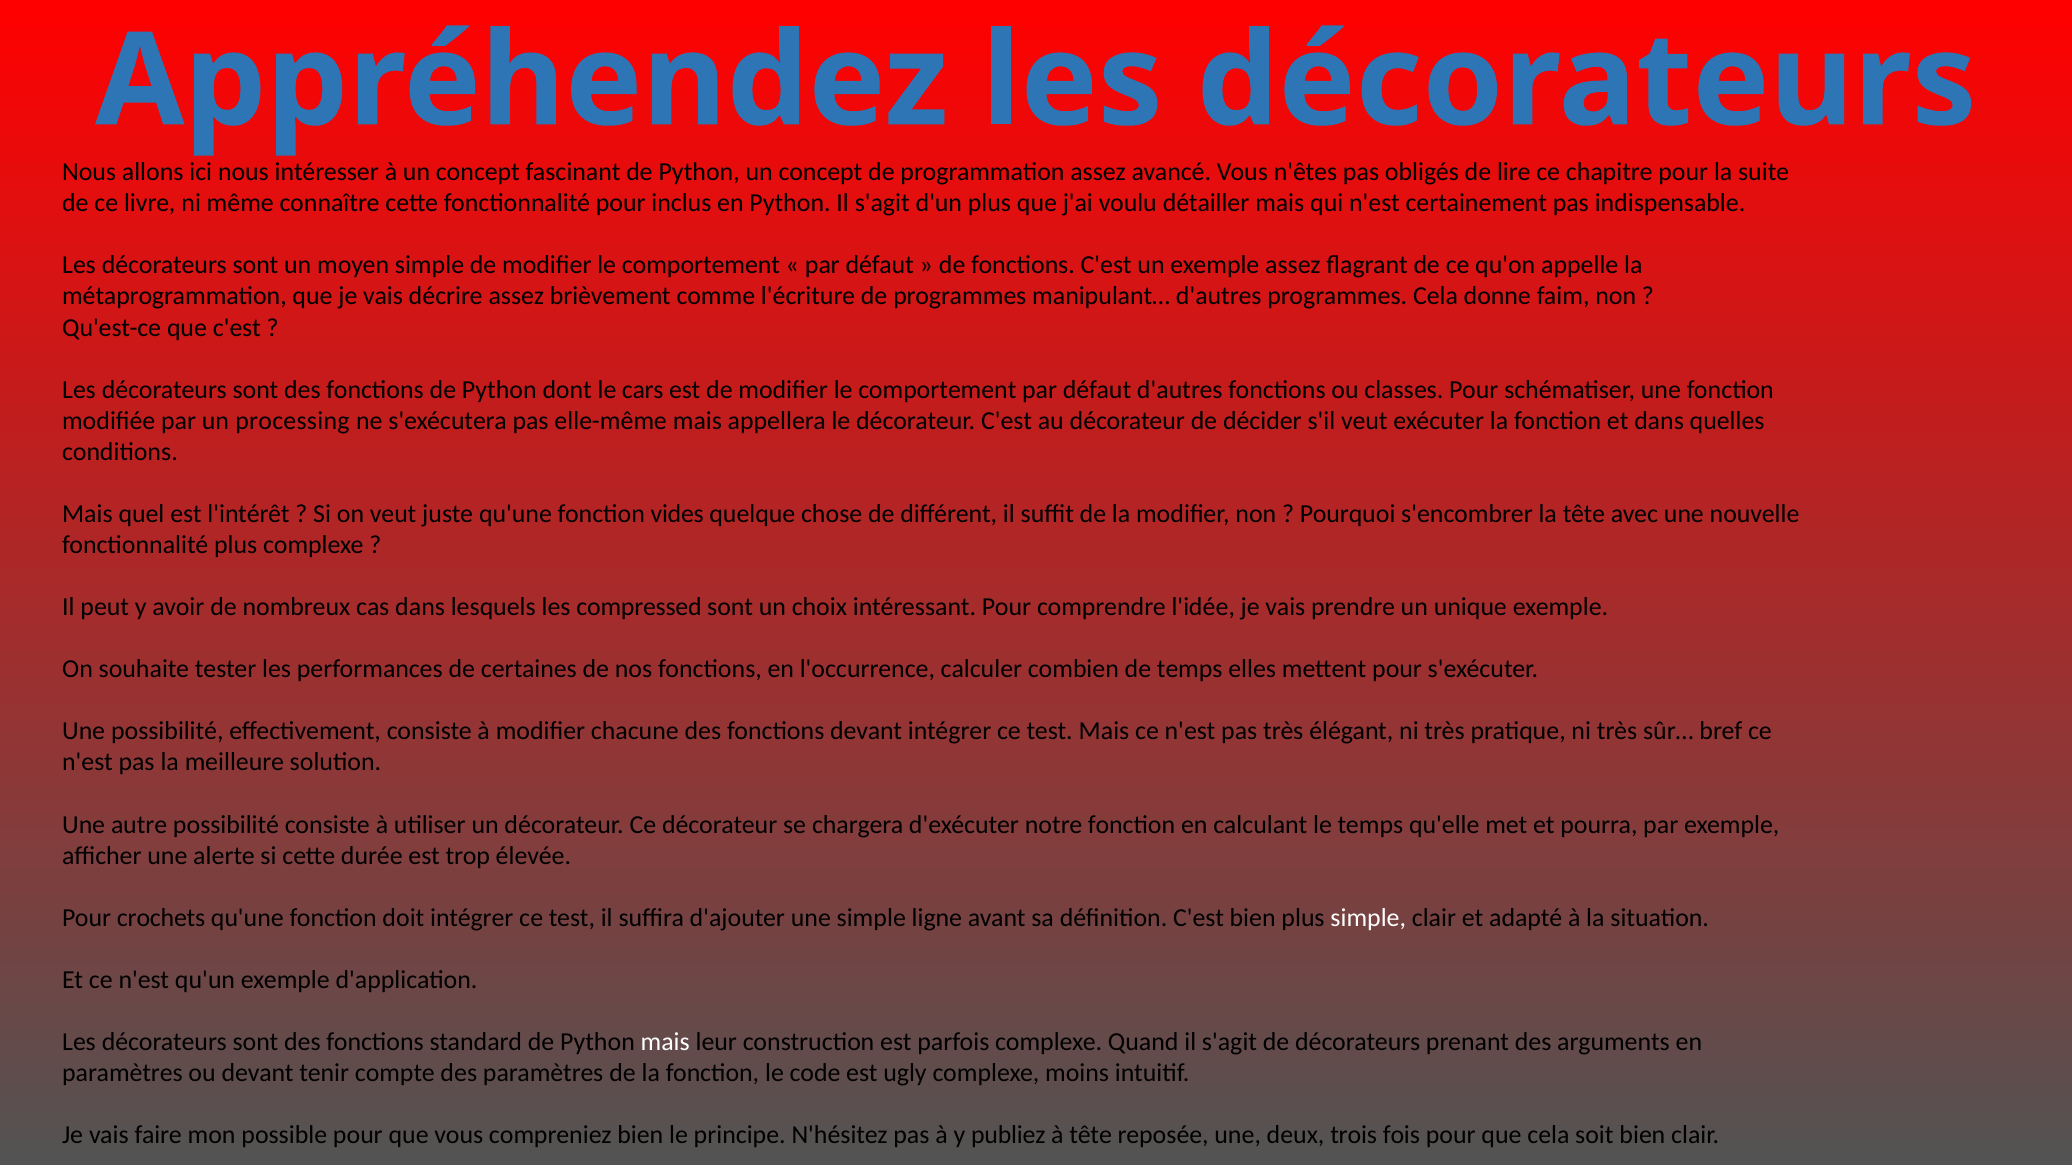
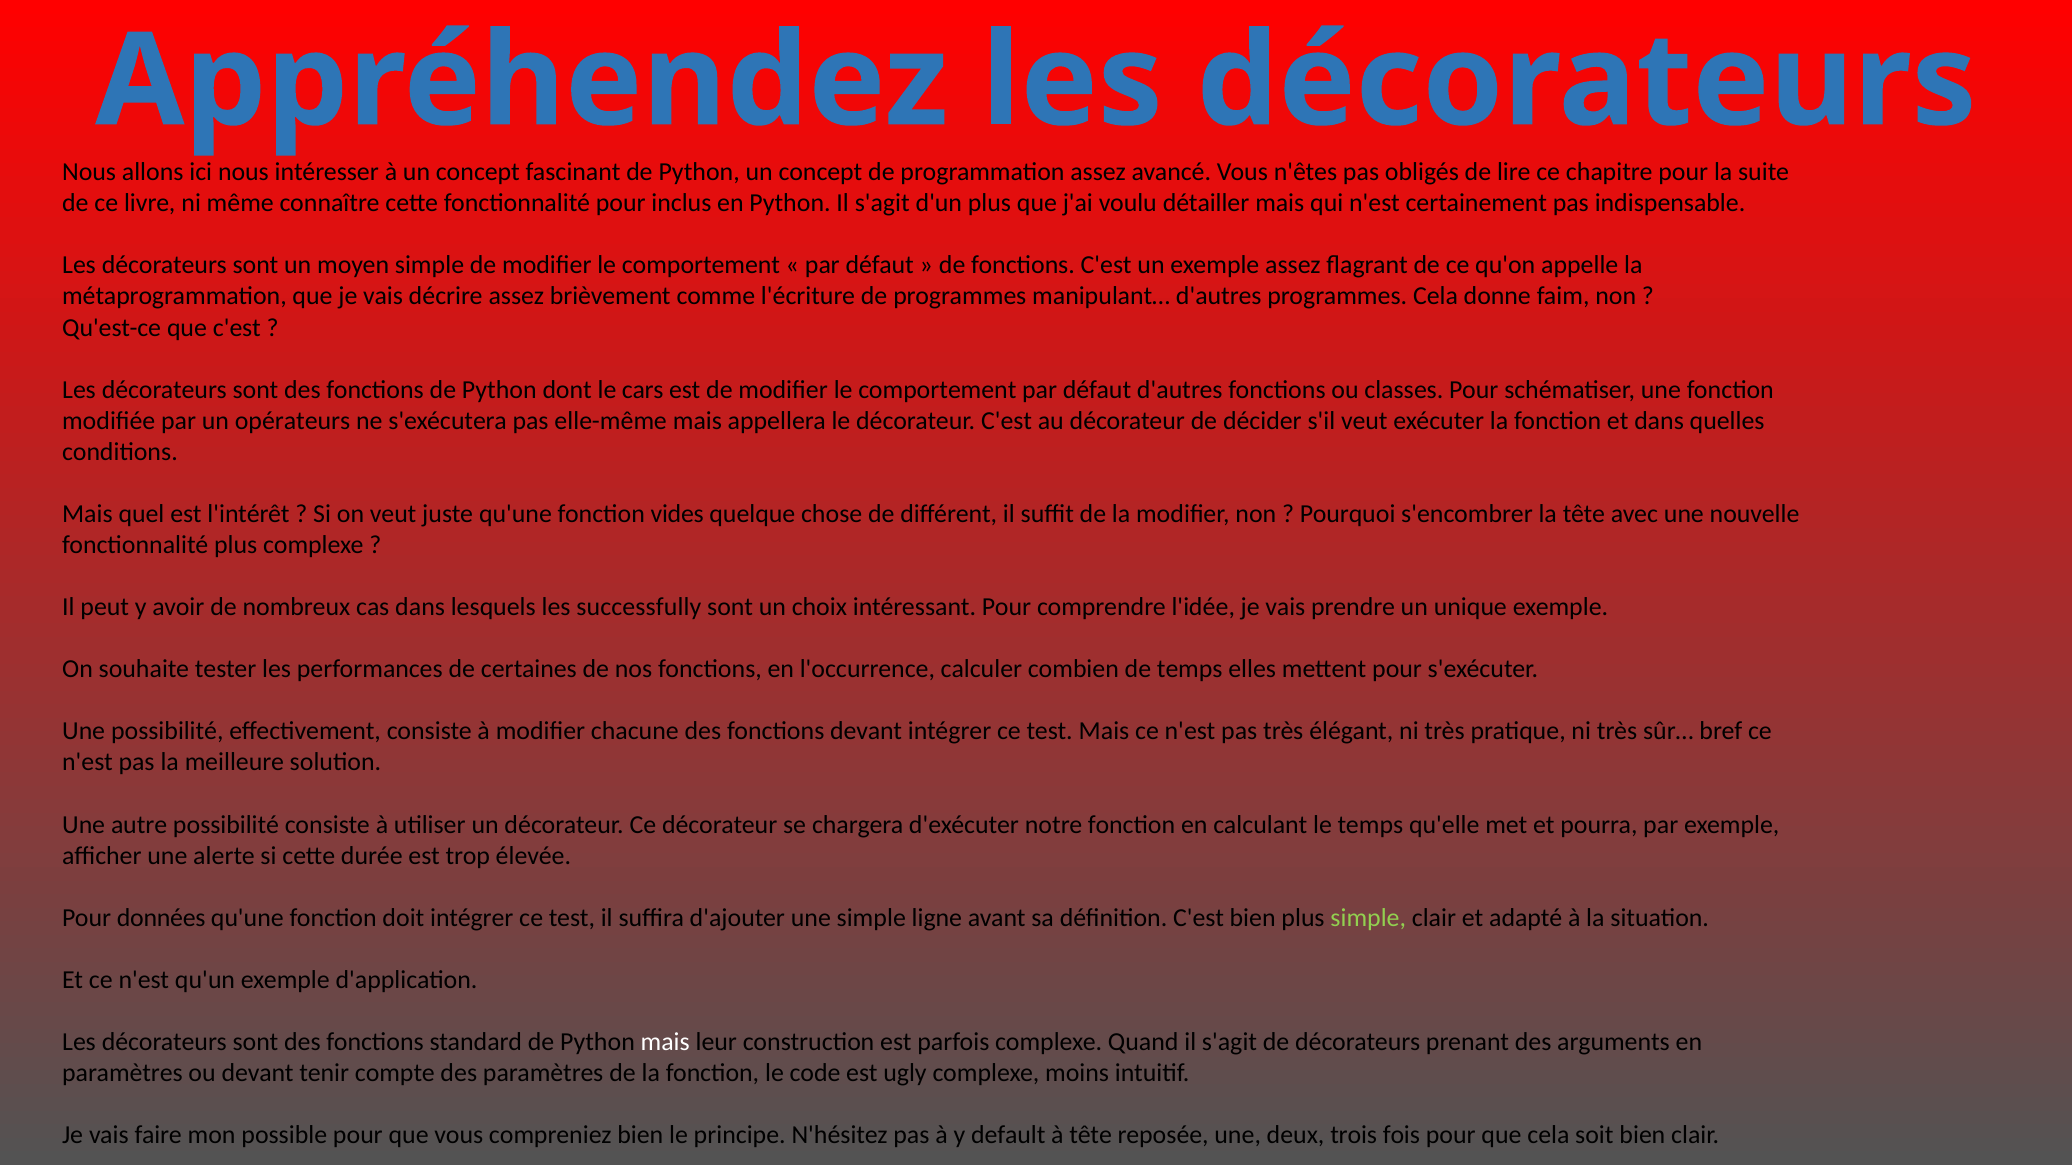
processing: processing -> opérateurs (293, 421)
compressed: compressed -> successfully (639, 607)
crochets: crochets -> données (161, 918)
simple colour: white -> light green (1368, 918)
publiez: publiez -> default (1008, 1136)
